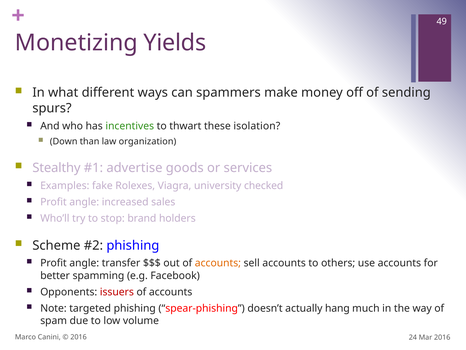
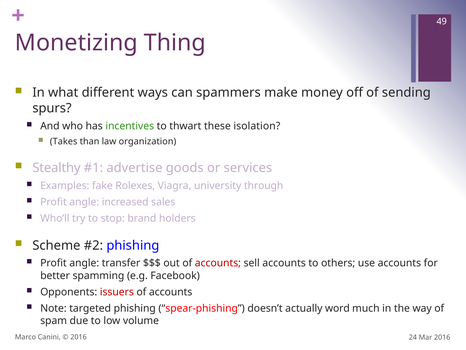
Yields: Yields -> Thing (175, 43)
Down: Down -> Takes (64, 141)
checked: checked -> through (264, 185)
accounts colour: orange -> red (218, 263)
hang: hang -> word (337, 308)
